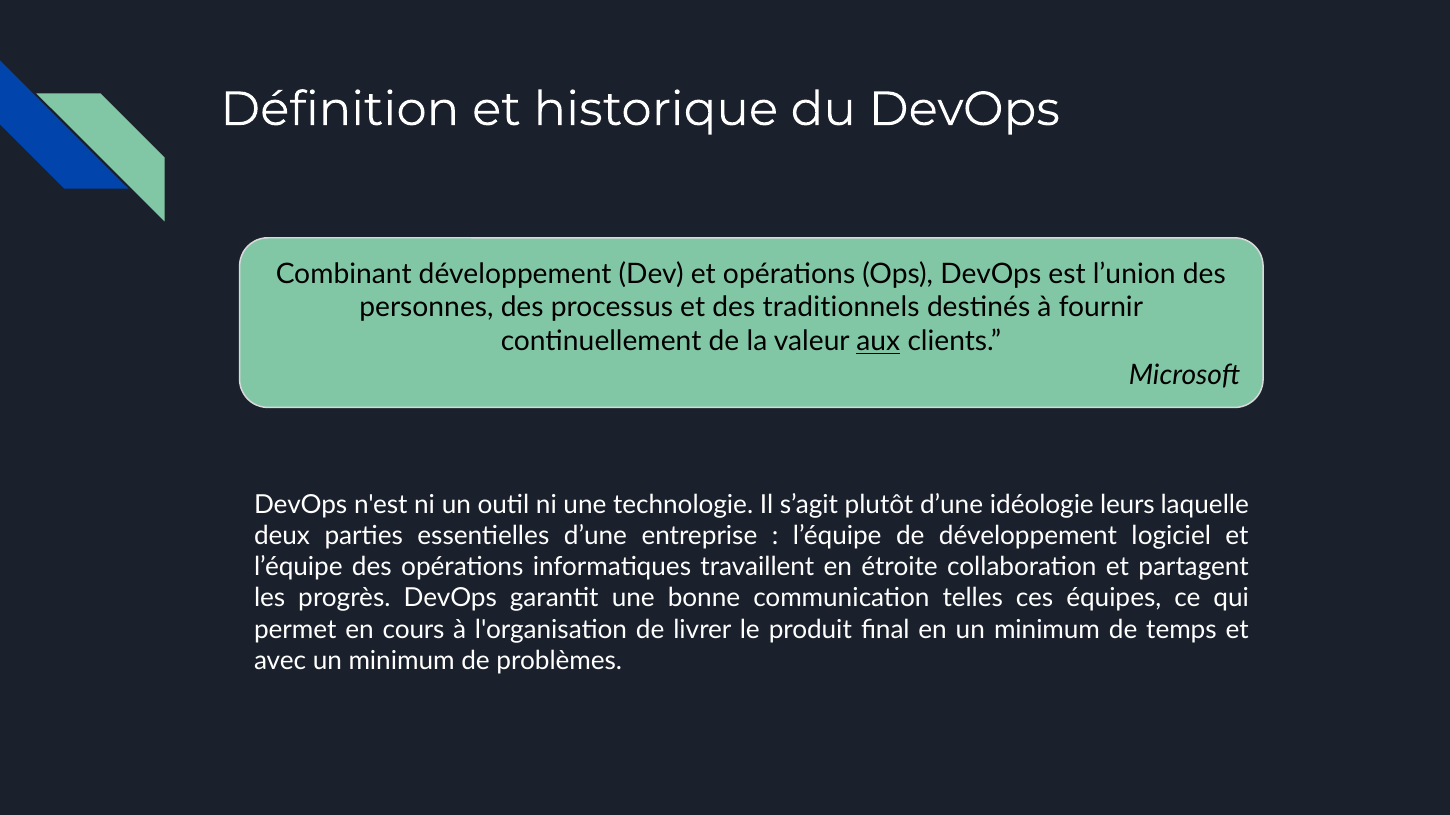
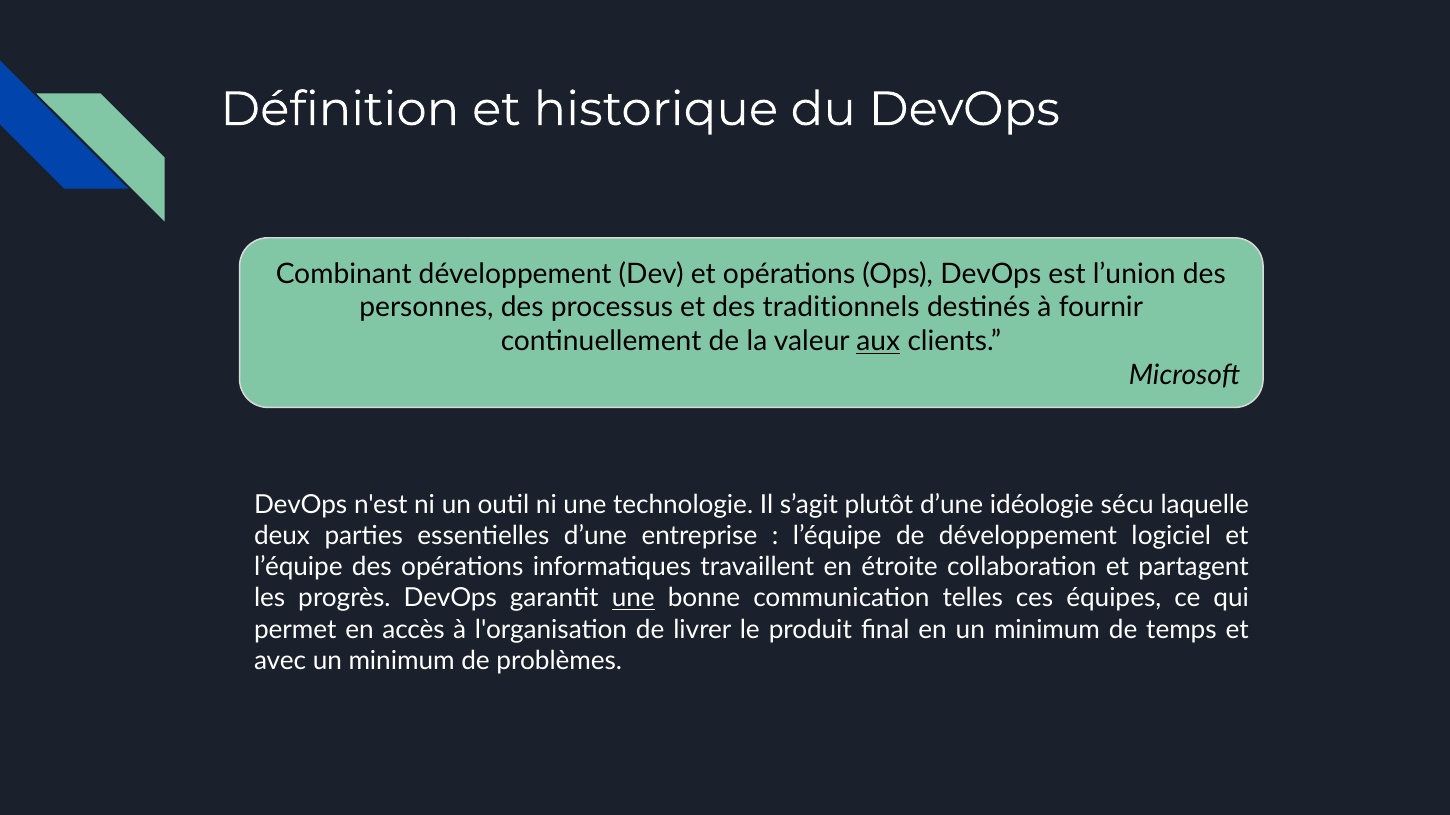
leurs: leurs -> sécu (1127, 505)
une underline: none -> present (633, 599)
cours: cours -> accès (414, 630)
